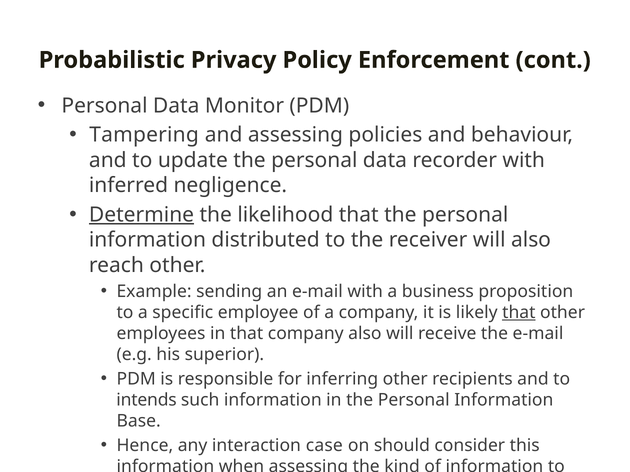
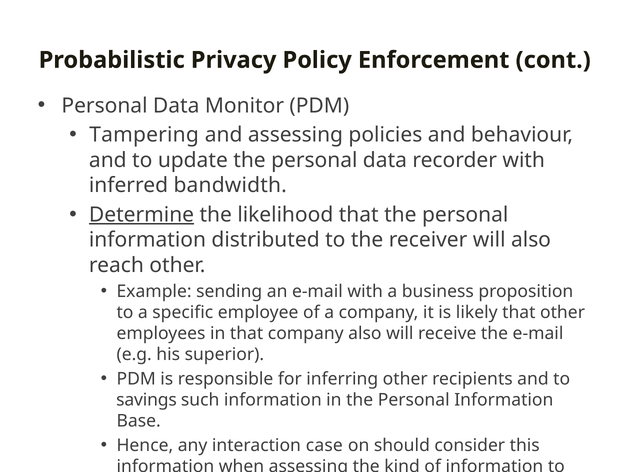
negligence: negligence -> bandwidth (230, 186)
that underline: present -> none (519, 313)
intends: intends -> savings (147, 400)
